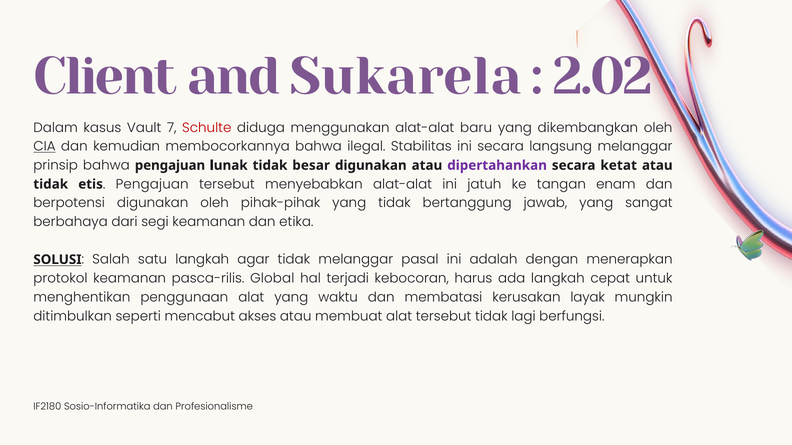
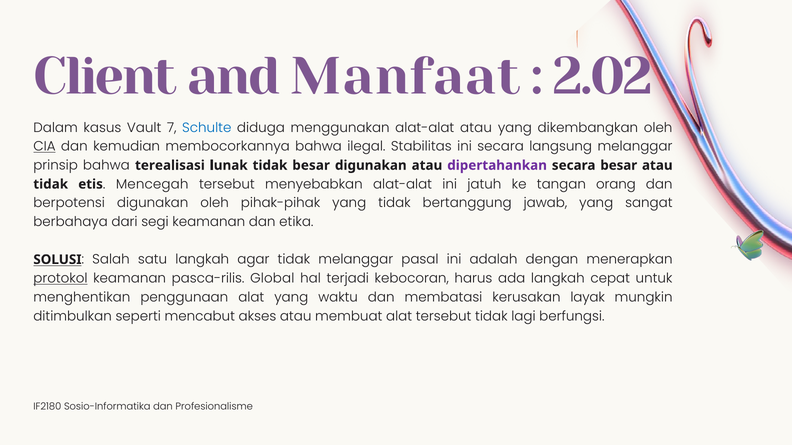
Sukarela: Sukarela -> Manfaat (405, 77)
Schulte colour: red -> blue (207, 128)
alat-alat baru: baru -> atau (476, 128)
bahwa pengajuan: pengajuan -> terealisasi (170, 166)
secara ketat: ketat -> besar (619, 166)
Pengajuan: Pengajuan -> Mencegah (152, 184)
enam: enam -> orang (616, 184)
protokol underline: none -> present (60, 279)
